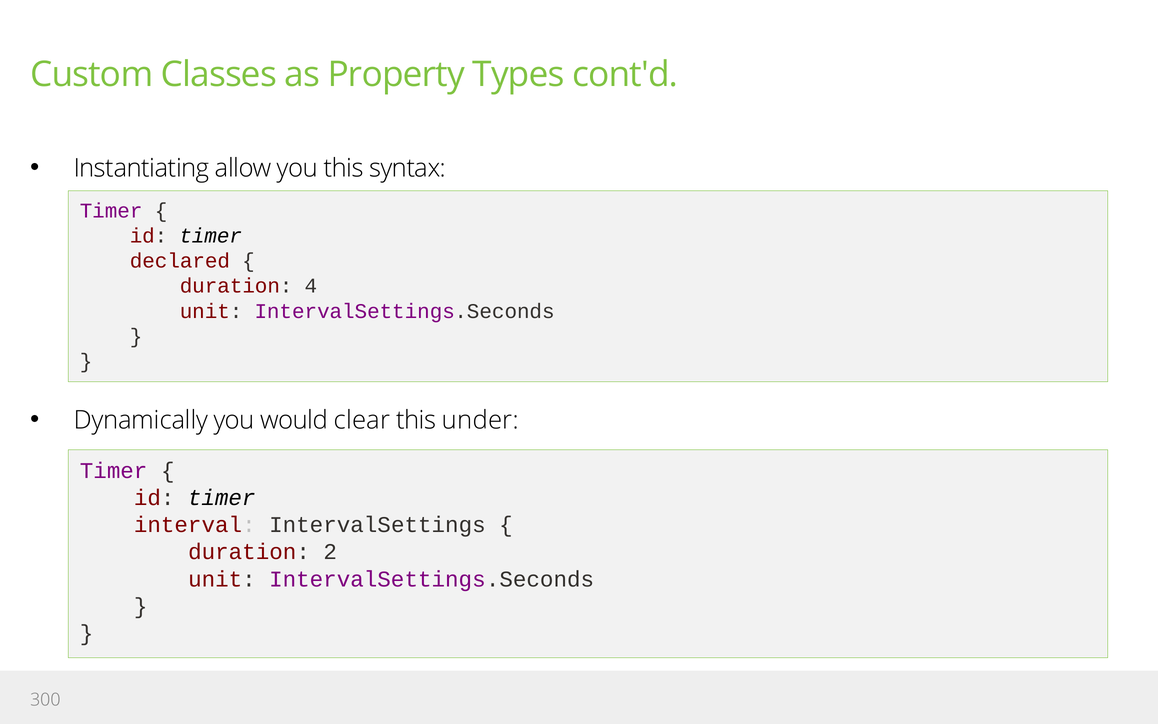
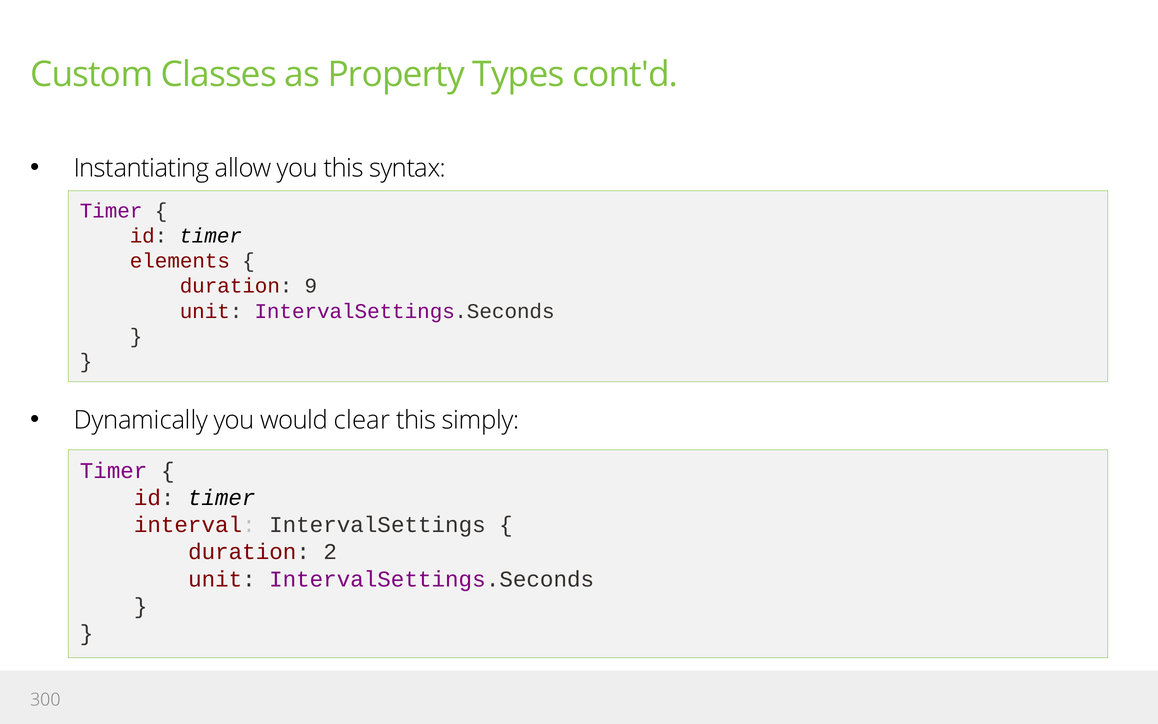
declared: declared -> elements (180, 261)
4: 4 -> 9 (311, 286)
under: under -> simply (481, 420)
